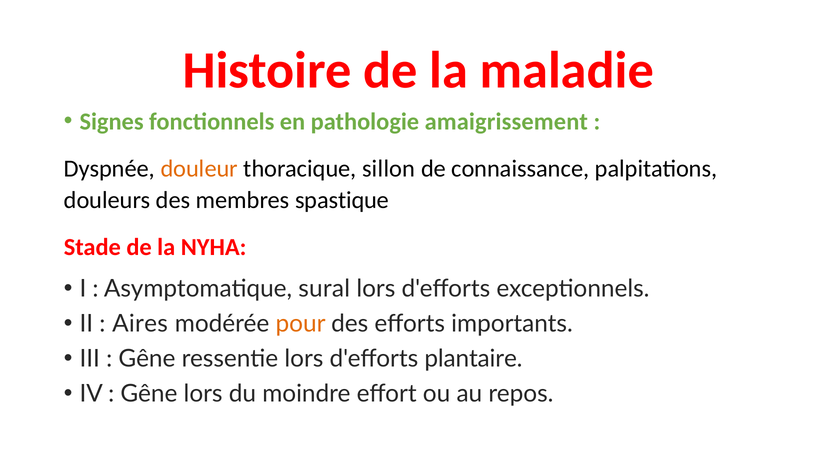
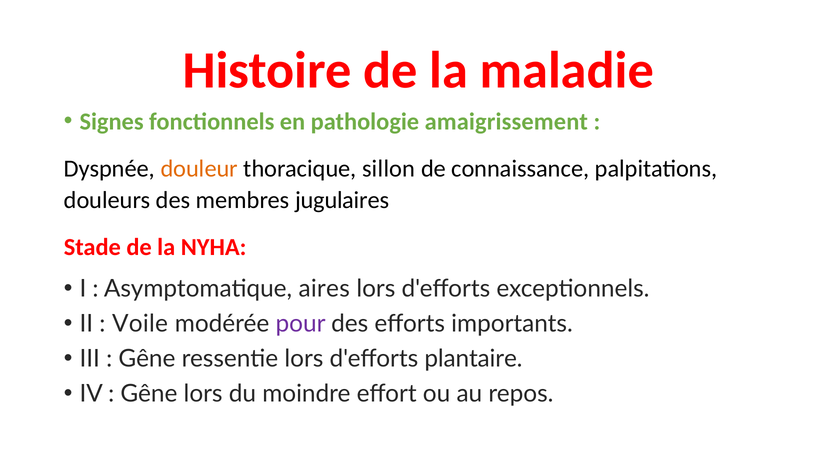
spastique: spastique -> jugulaires (342, 200)
sural: sural -> aires (324, 288)
Aires: Aires -> Voile (140, 324)
pour colour: orange -> purple (301, 324)
